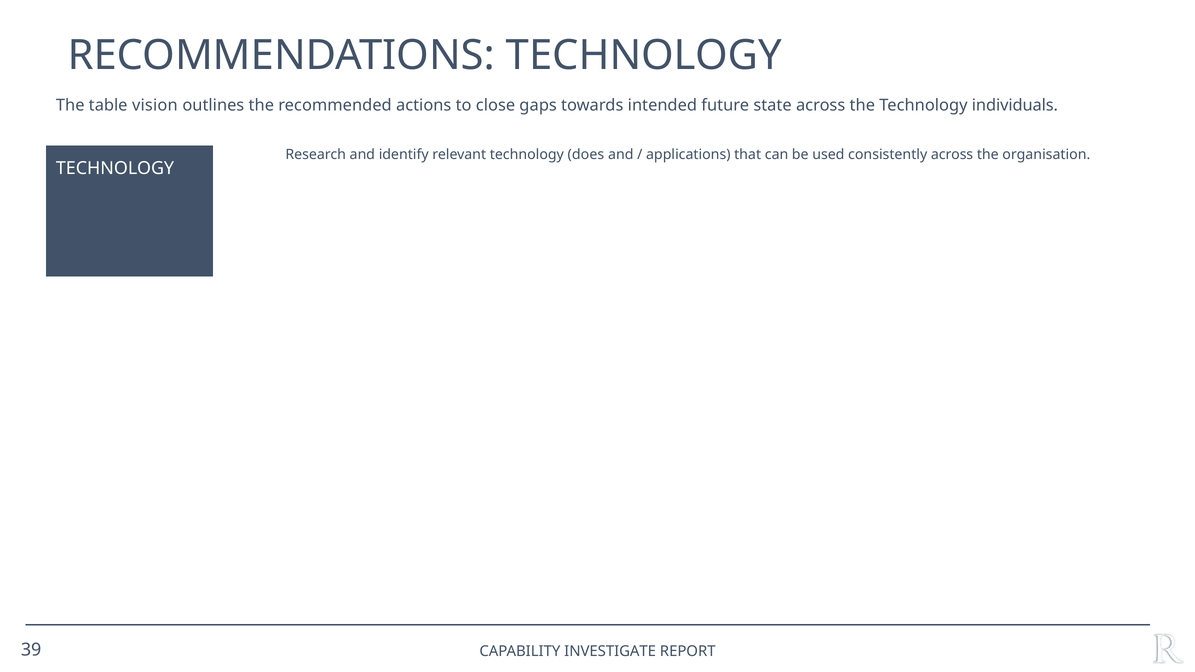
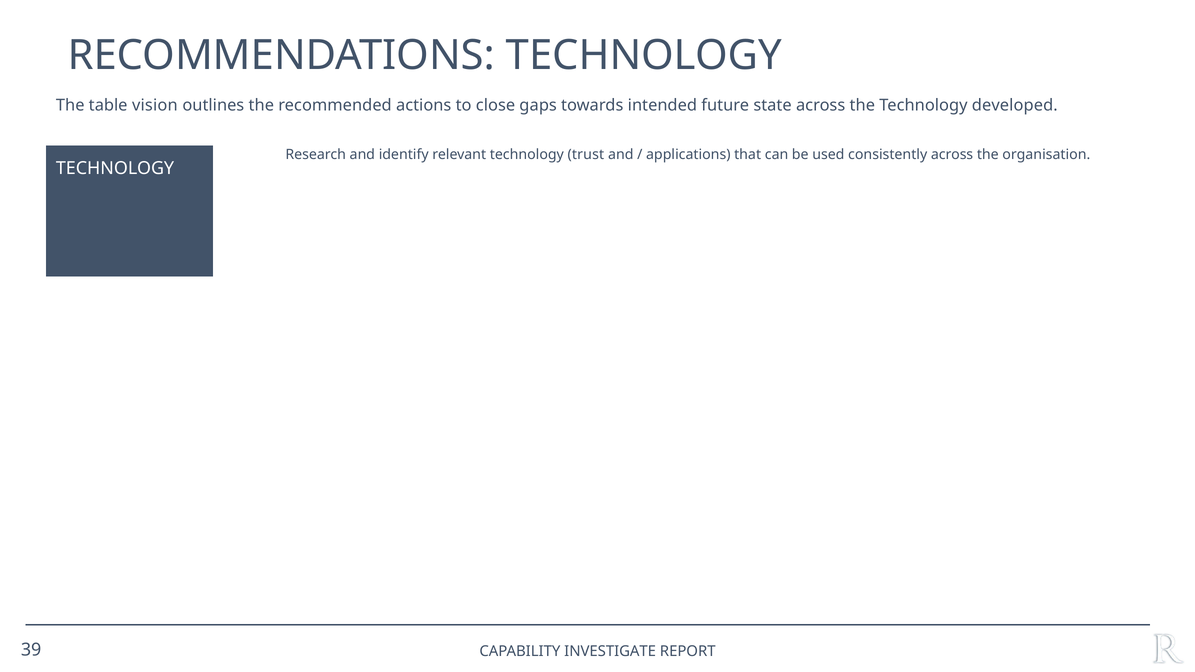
individuals: individuals -> developed (1015, 106)
does: does -> trust (586, 155)
